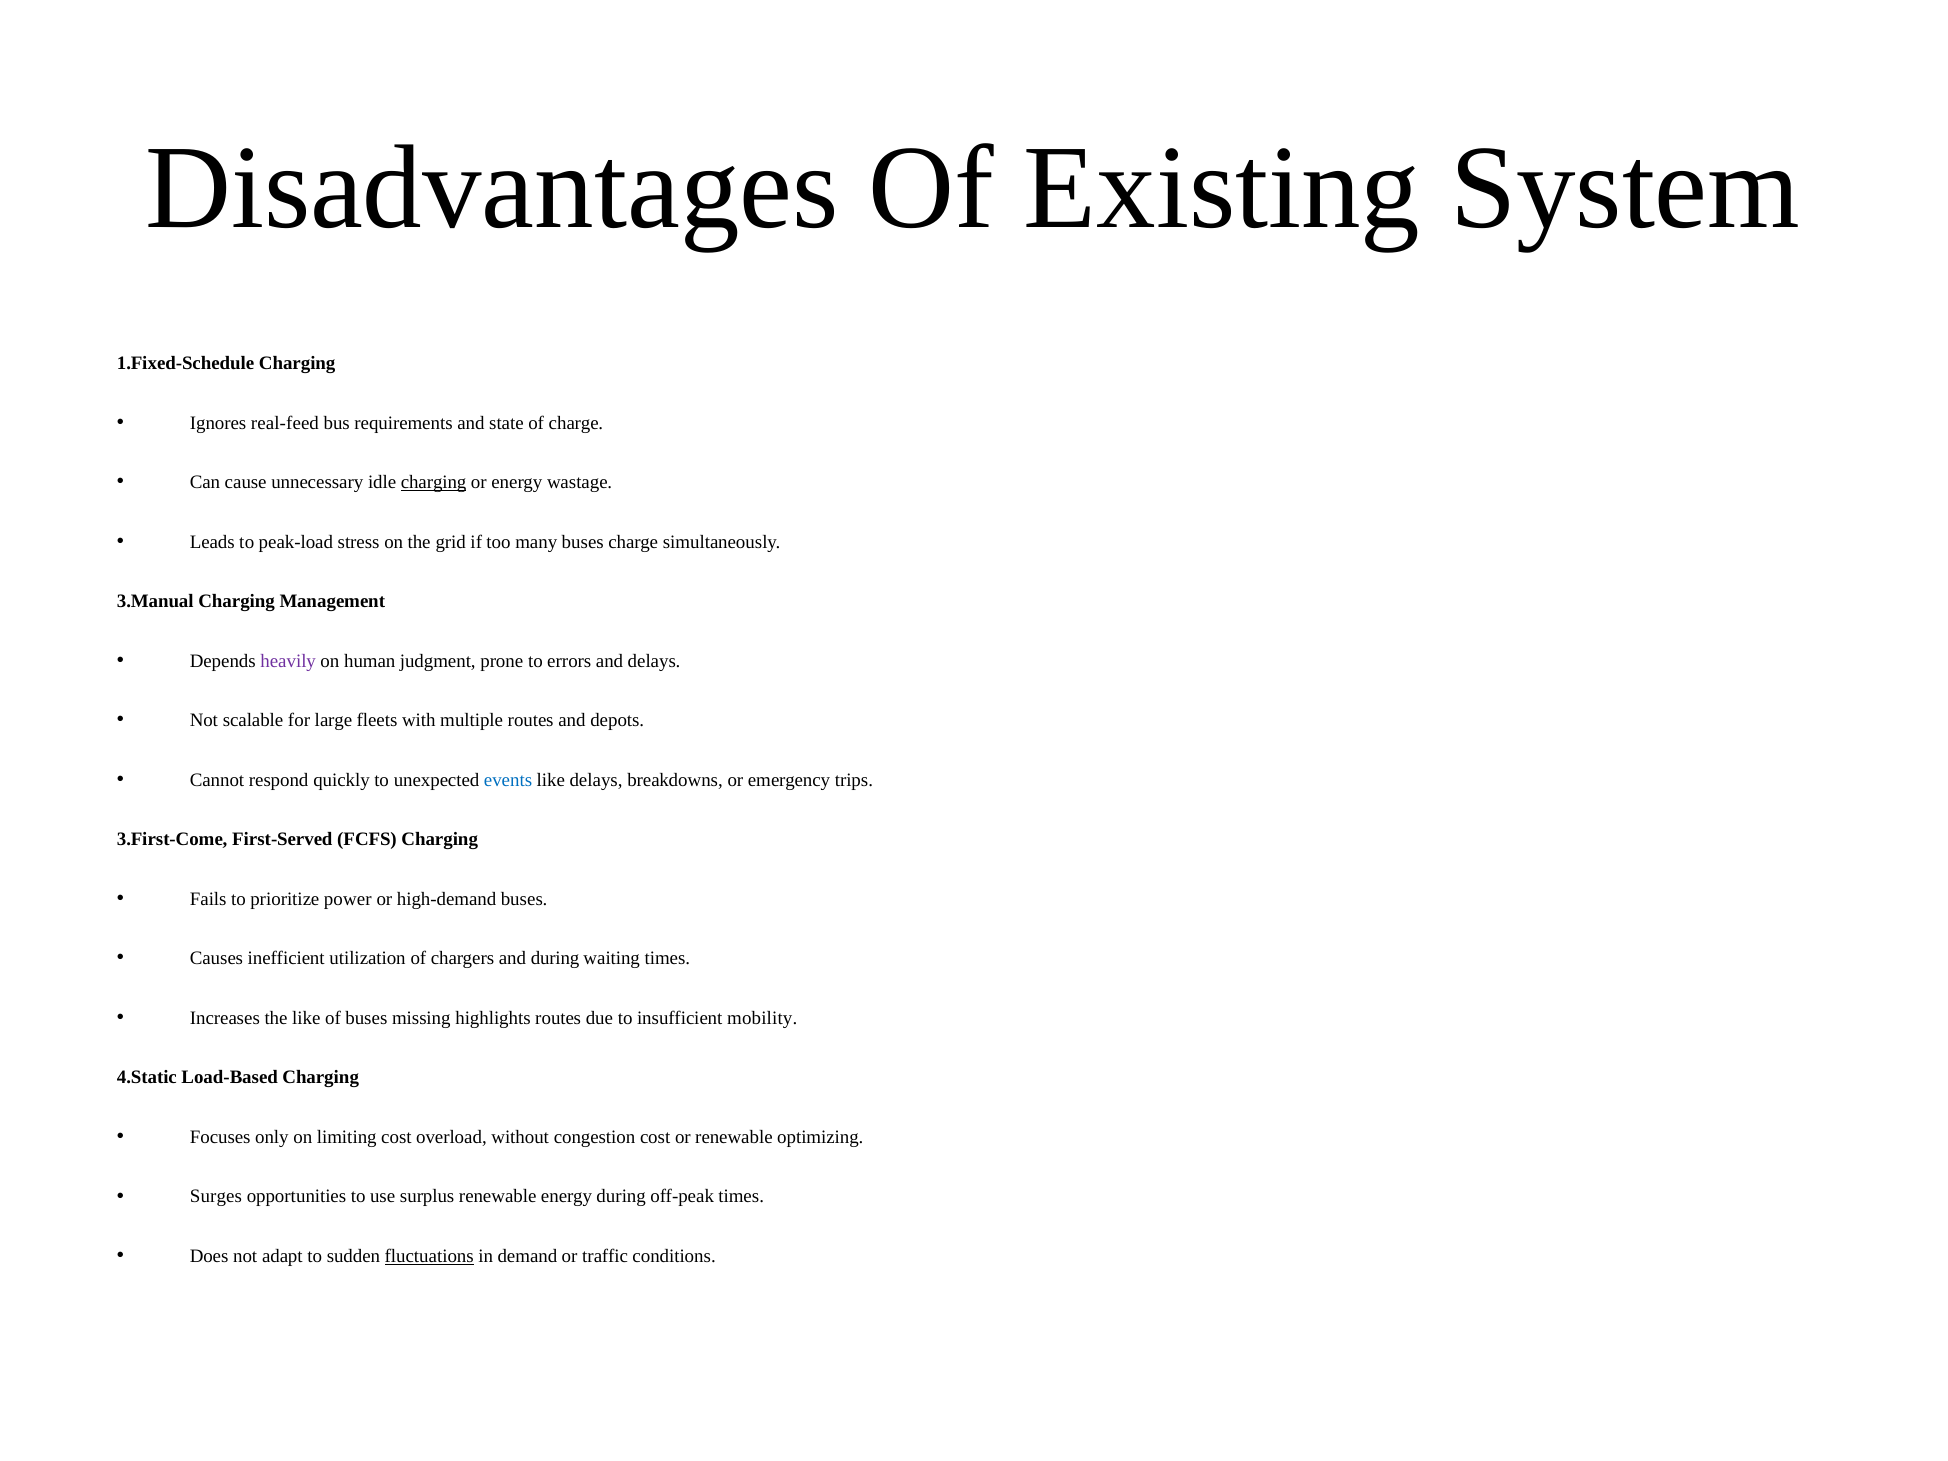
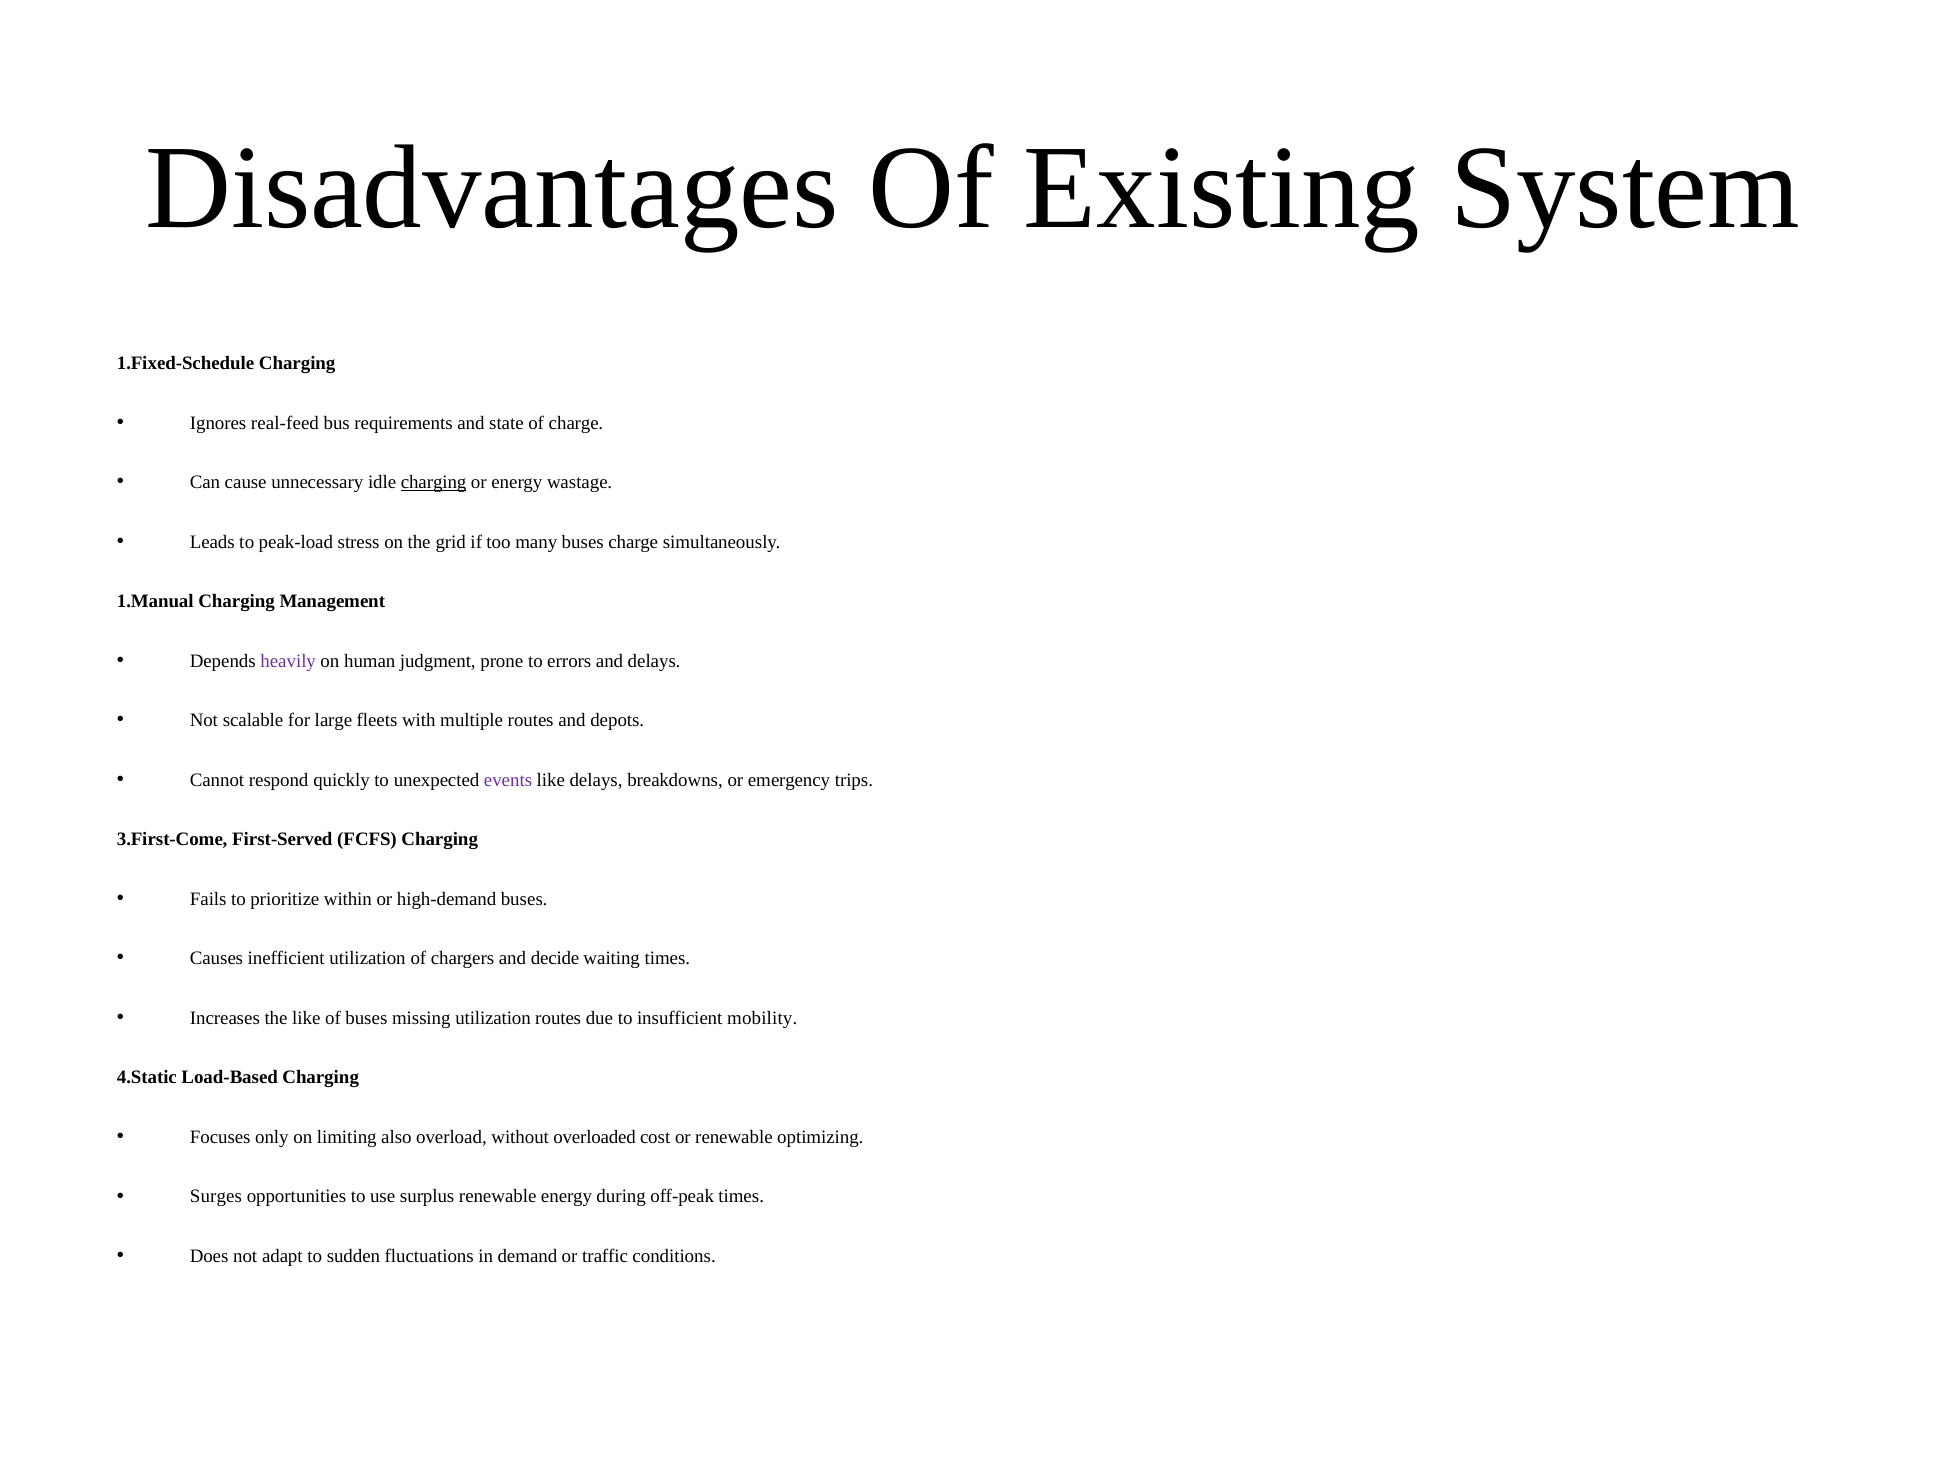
3.Manual: 3.Manual -> 1.Manual (155, 601)
events colour: blue -> purple (508, 780)
power: power -> within (348, 899)
and during: during -> decide (555, 958)
missing highlights: highlights -> utilization (493, 1018)
limiting cost: cost -> also (396, 1137)
congestion: congestion -> overloaded (595, 1137)
fluctuations underline: present -> none (429, 1256)
